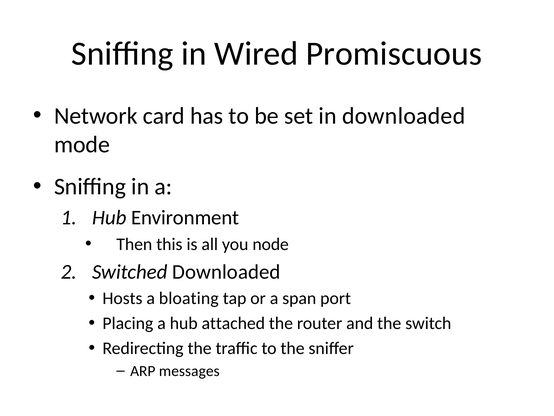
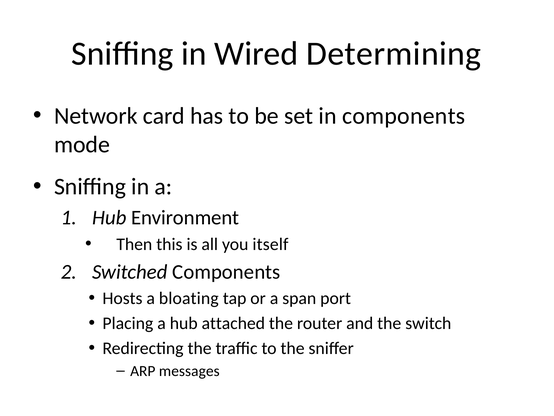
Promiscuous: Promiscuous -> Determining (394, 54)
in downloaded: downloaded -> components (404, 116)
node: node -> itself (270, 244)
Switched Downloaded: Downloaded -> Components (226, 272)
